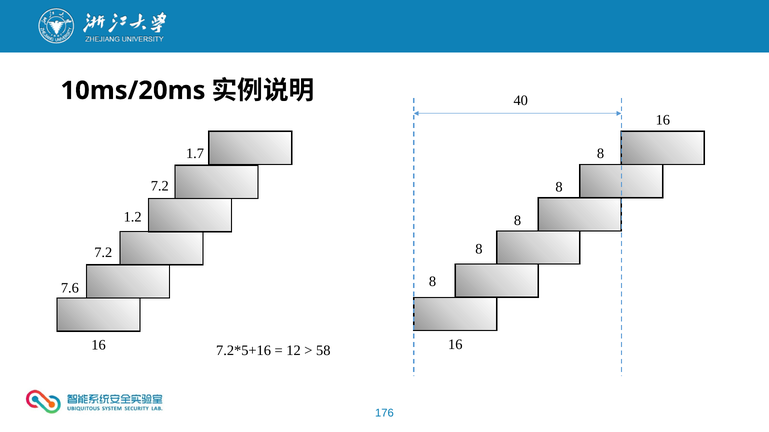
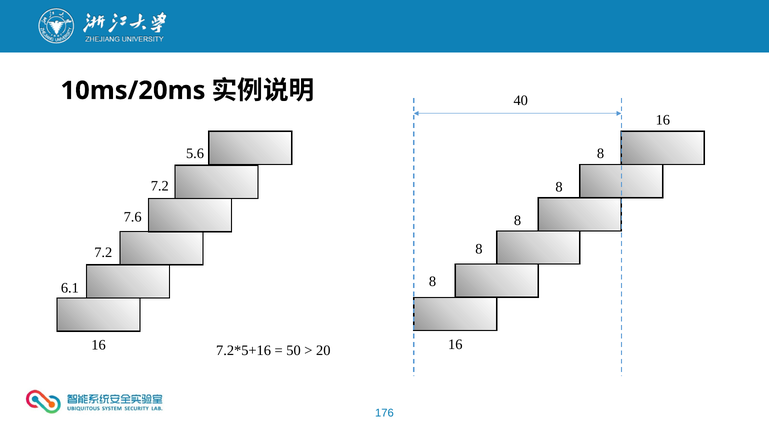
1.7: 1.7 -> 5.6 (195, 154)
1.2: 1.2 -> 7.6 (133, 217)
7.6: 7.6 -> 6.1 (70, 288)
12: 12 -> 50 (294, 351)
58: 58 -> 20 (323, 351)
